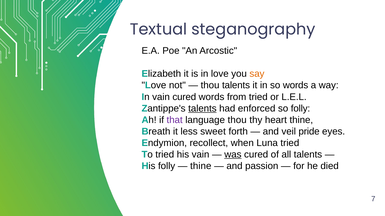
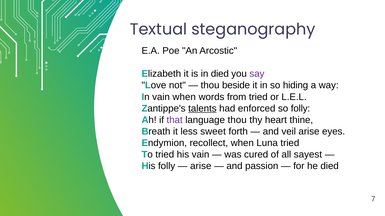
in love: love -> died (220, 74)
say colour: orange -> purple (257, 74)
thou talents: talents -> beside (236, 86)
so words: words -> hiding (296, 86)
vain cured: cured -> when (184, 97)
veil pride: pride -> arise (309, 132)
was underline: present -> none (233, 155)
all talents: talents -> sayest (308, 155)
thine: thine -> arise (201, 166)
